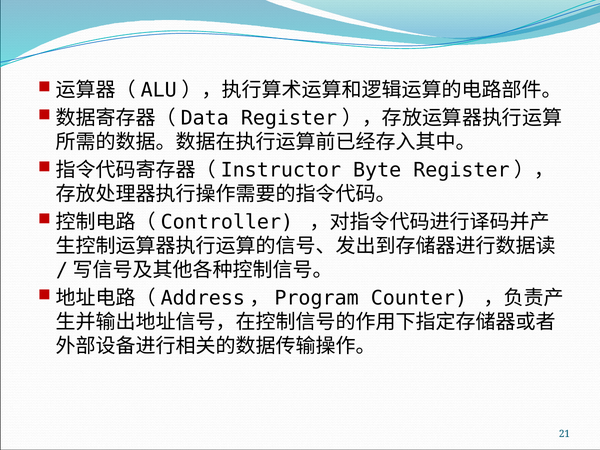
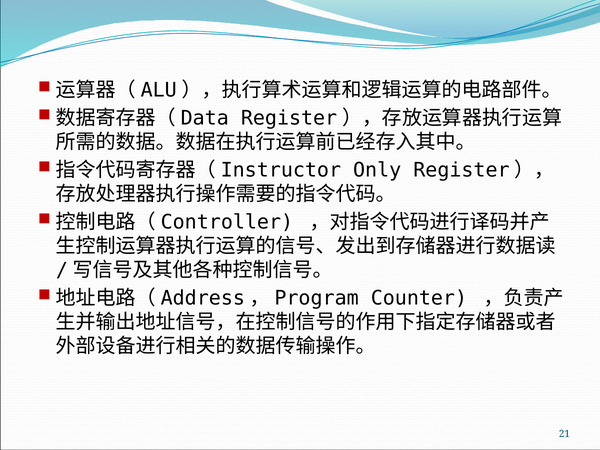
Byte: Byte -> Only (377, 170)
